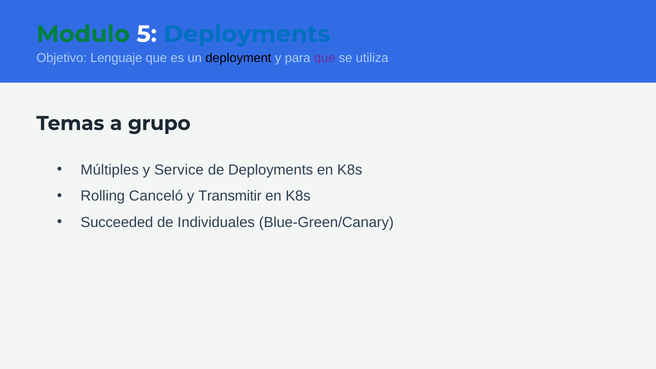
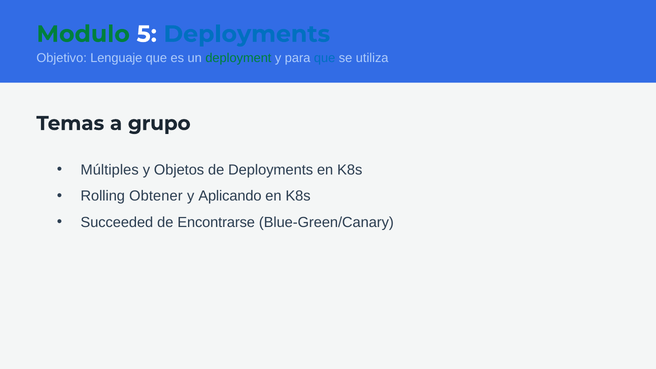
deployment colour: black -> green (238, 58)
que colour: purple -> blue (325, 58)
Service: Service -> Objetos (179, 170)
Canceló: Canceló -> Obtener (156, 196)
Transmitir: Transmitir -> Aplicando (230, 196)
Individuales: Individuales -> Encontrarse (216, 222)
